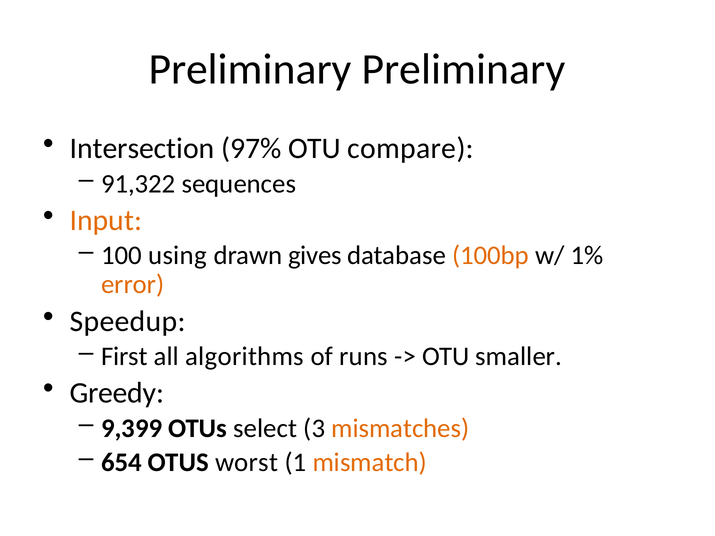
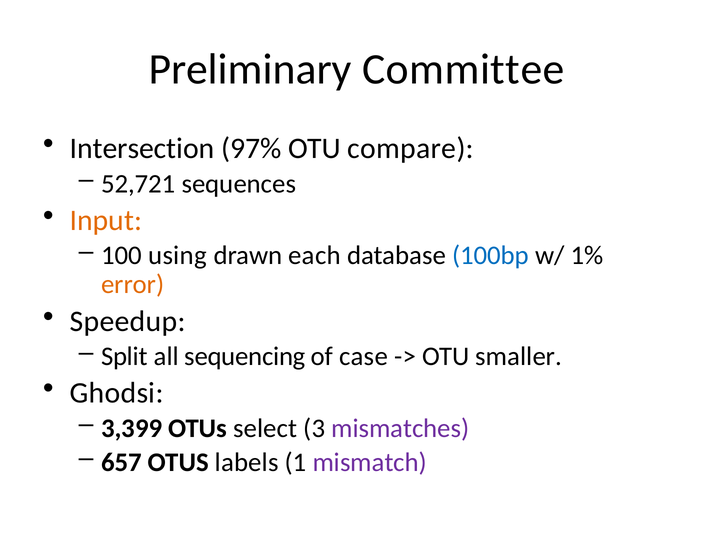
Preliminary Preliminary: Preliminary -> Committee (463, 69)
91,322: 91,322 -> 52,721 (138, 184)
gives: gives -> each (315, 256)
100bp colour: orange -> blue (491, 256)
First: First -> Split (124, 357)
algorithms: algorithms -> sequencing (245, 357)
runs: runs -> case (364, 357)
Greedy: Greedy -> Ghodsi (117, 393)
9,399: 9,399 -> 3,399 (132, 429)
mismatches colour: orange -> purple (400, 429)
654: 654 -> 657 (121, 463)
worst: worst -> labels (247, 463)
mismatch colour: orange -> purple (370, 463)
